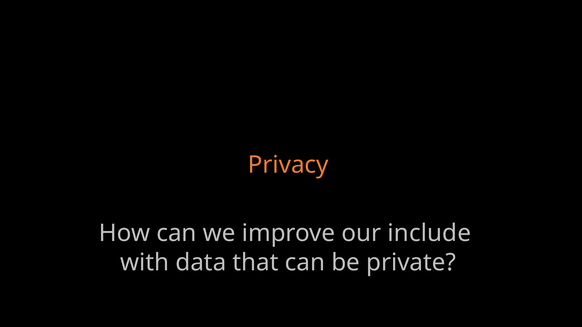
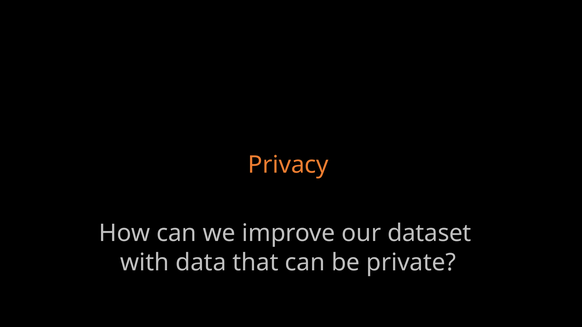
include: include -> dataset (429, 234)
